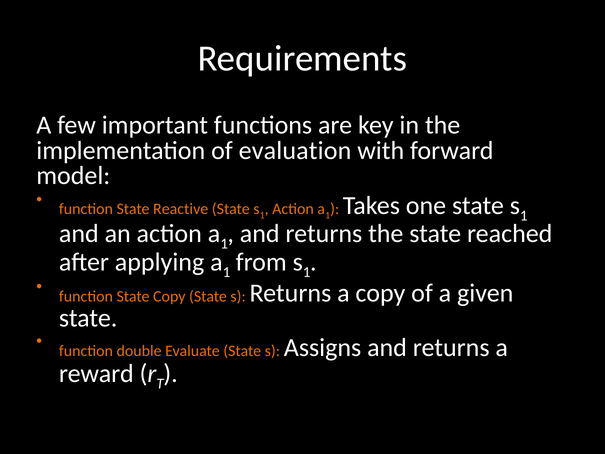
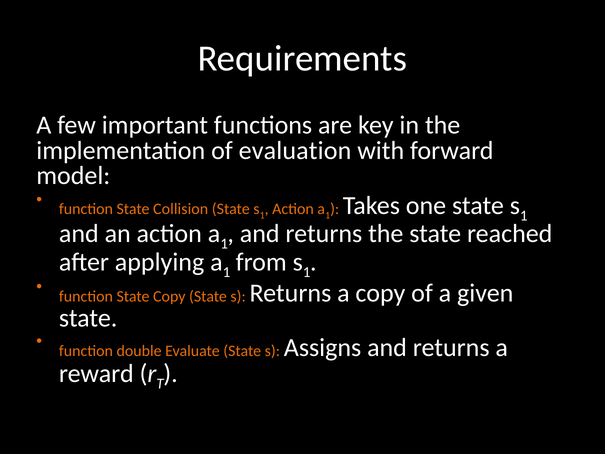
Reactive: Reactive -> Collision (181, 209)
